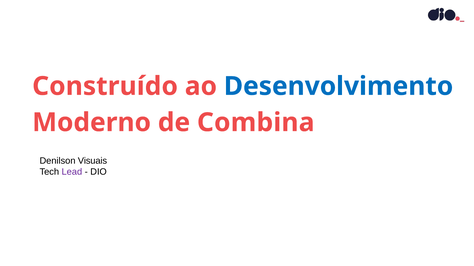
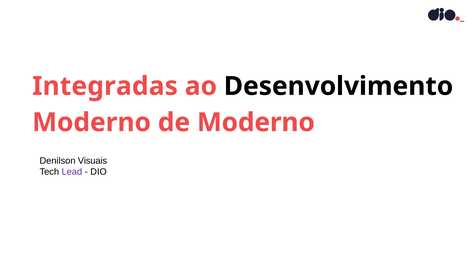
Construído: Construído -> Integradas (105, 86)
Desenvolvimento colour: blue -> black (339, 86)
de Combina: Combina -> Moderno (256, 123)
